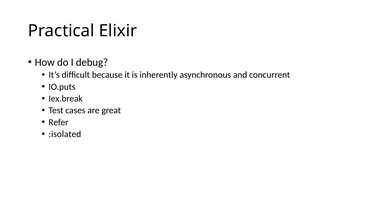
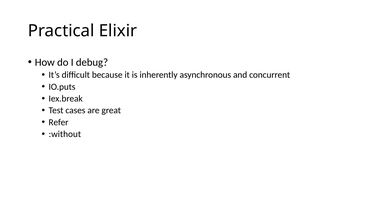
:isolated: :isolated -> :without (65, 134)
